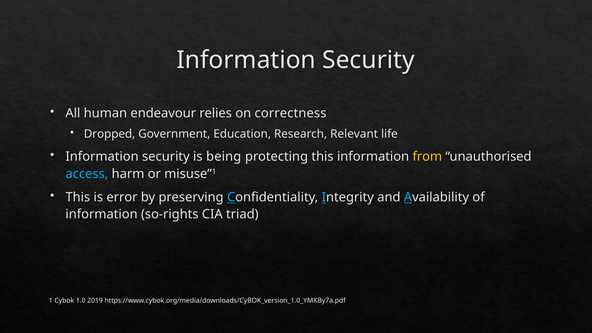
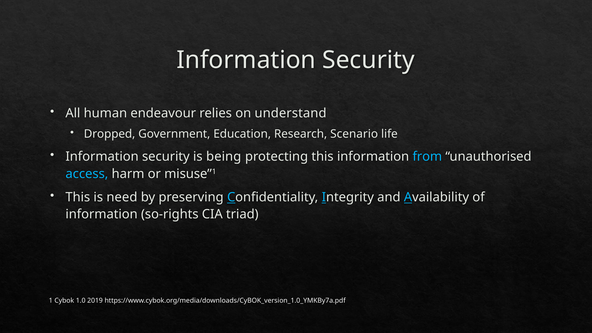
correctness: correctness -> understand (291, 113)
Relevant: Relevant -> Scenario (354, 134)
from colour: yellow -> light blue (427, 157)
error: error -> need (122, 197)
